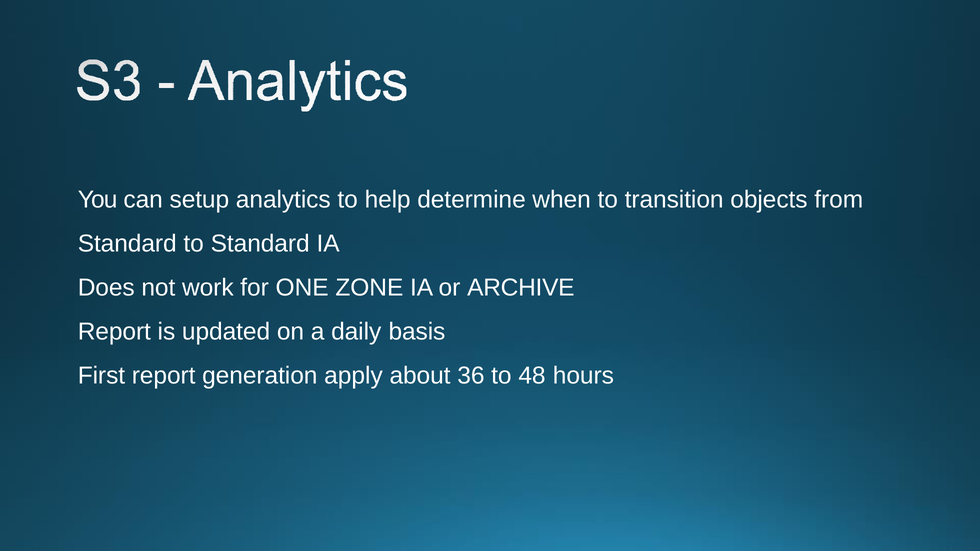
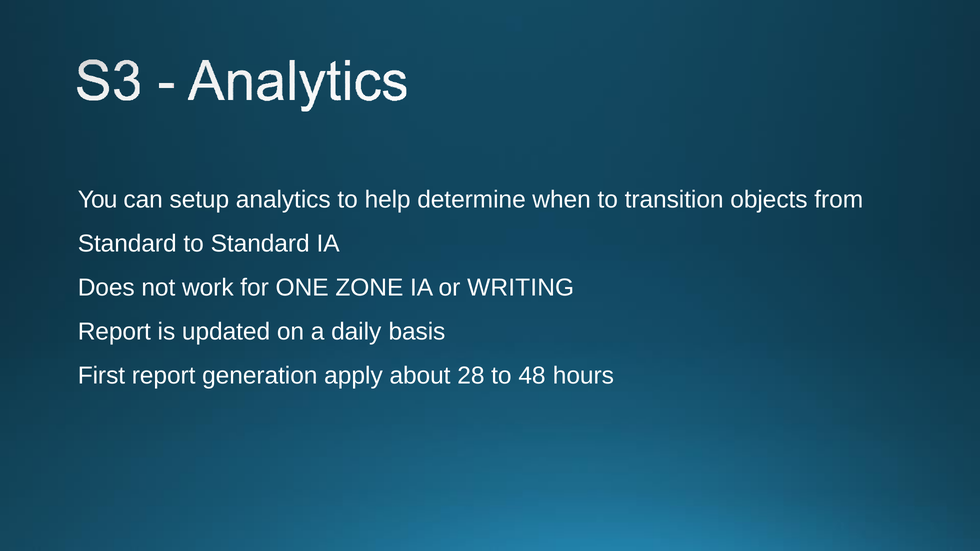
ARCHIVE: ARCHIVE -> WRITING (521, 288)
36: 36 -> 28 (471, 376)
